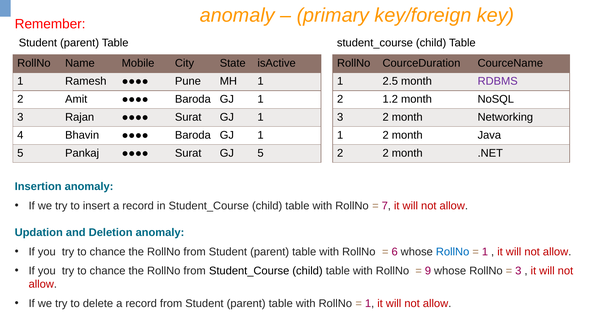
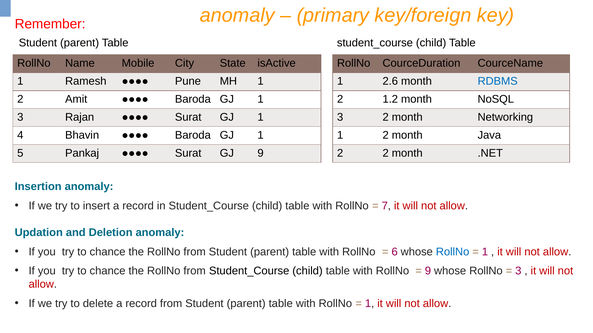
2.5: 2.5 -> 2.6 (390, 81)
RDBMS colour: purple -> blue (498, 81)
GJ 5: 5 -> 9 (261, 153)
